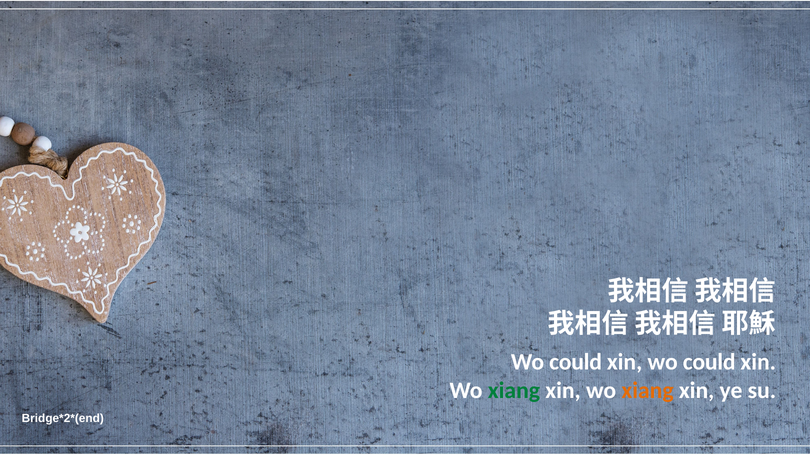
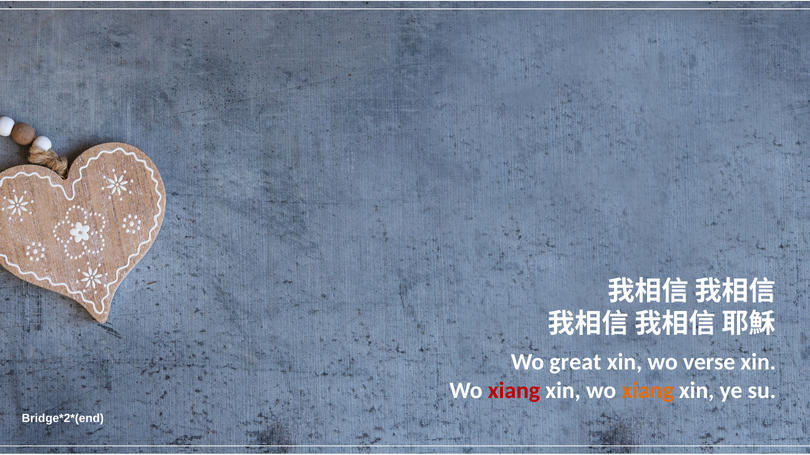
could: could -> great (575, 363)
xin wo could: could -> verse (709, 363)
xiang colour: green -> red (514, 391)
